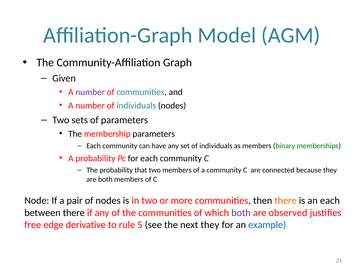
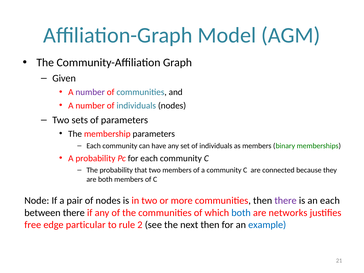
there colour: orange -> purple (286, 201)
both colour: purple -> blue (241, 213)
observed: observed -> networks (288, 213)
derivative: derivative -> particular (86, 225)
5: 5 -> 2 (140, 225)
next they: they -> then (210, 225)
